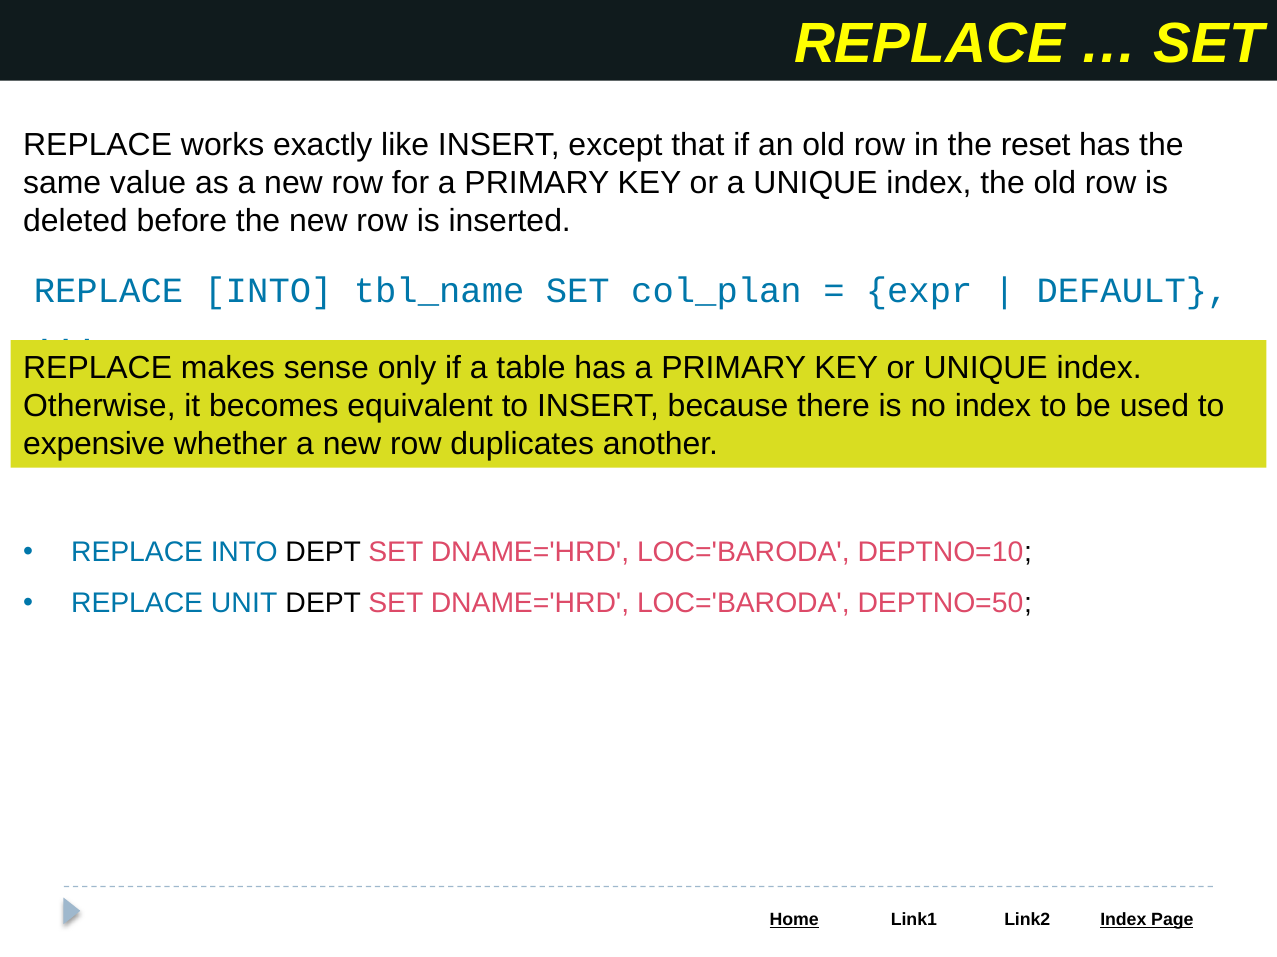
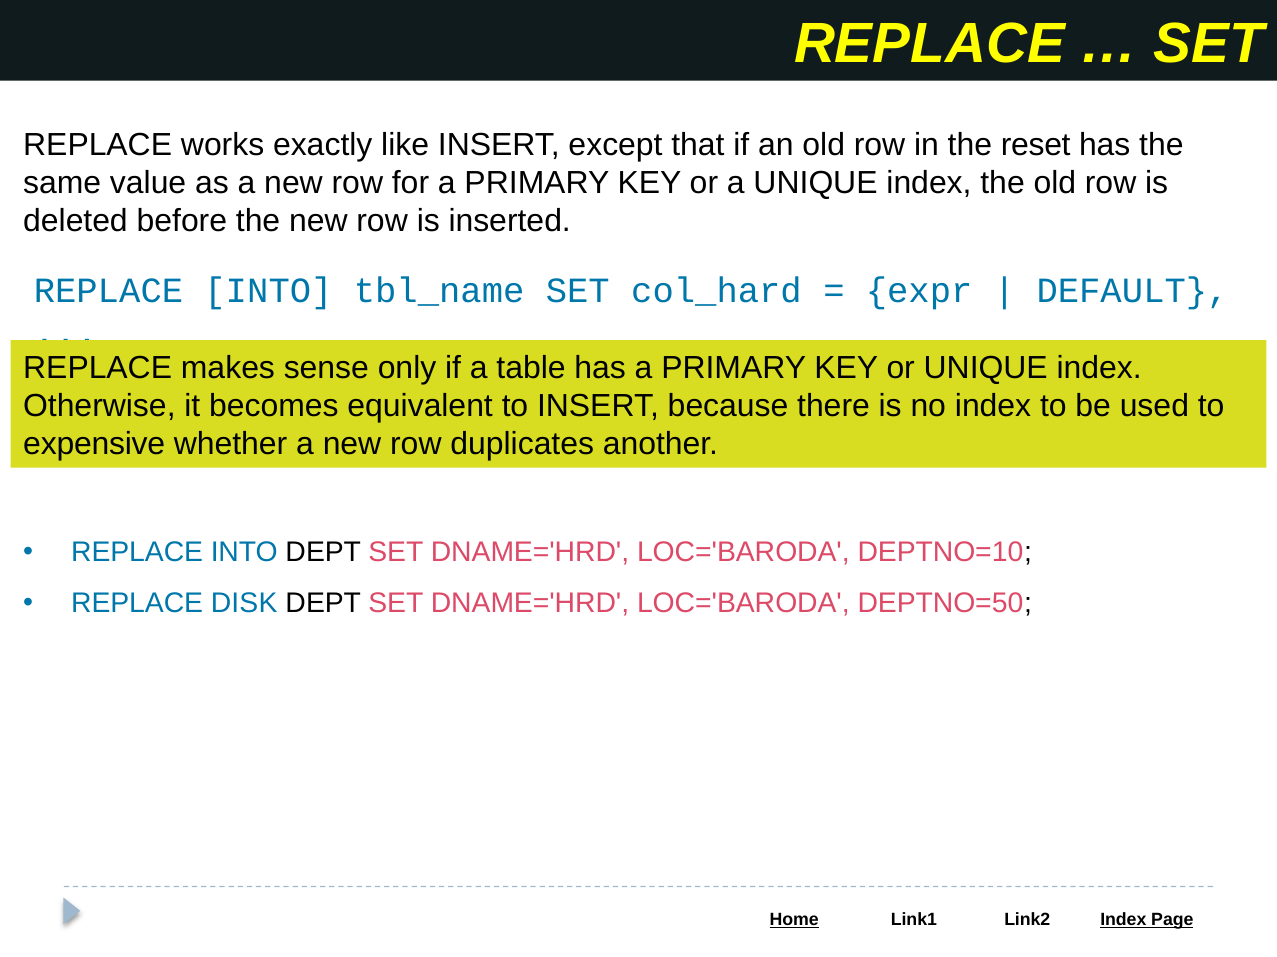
col_plan: col_plan -> col_hard (717, 291)
UNIT: UNIT -> DISK (244, 604)
